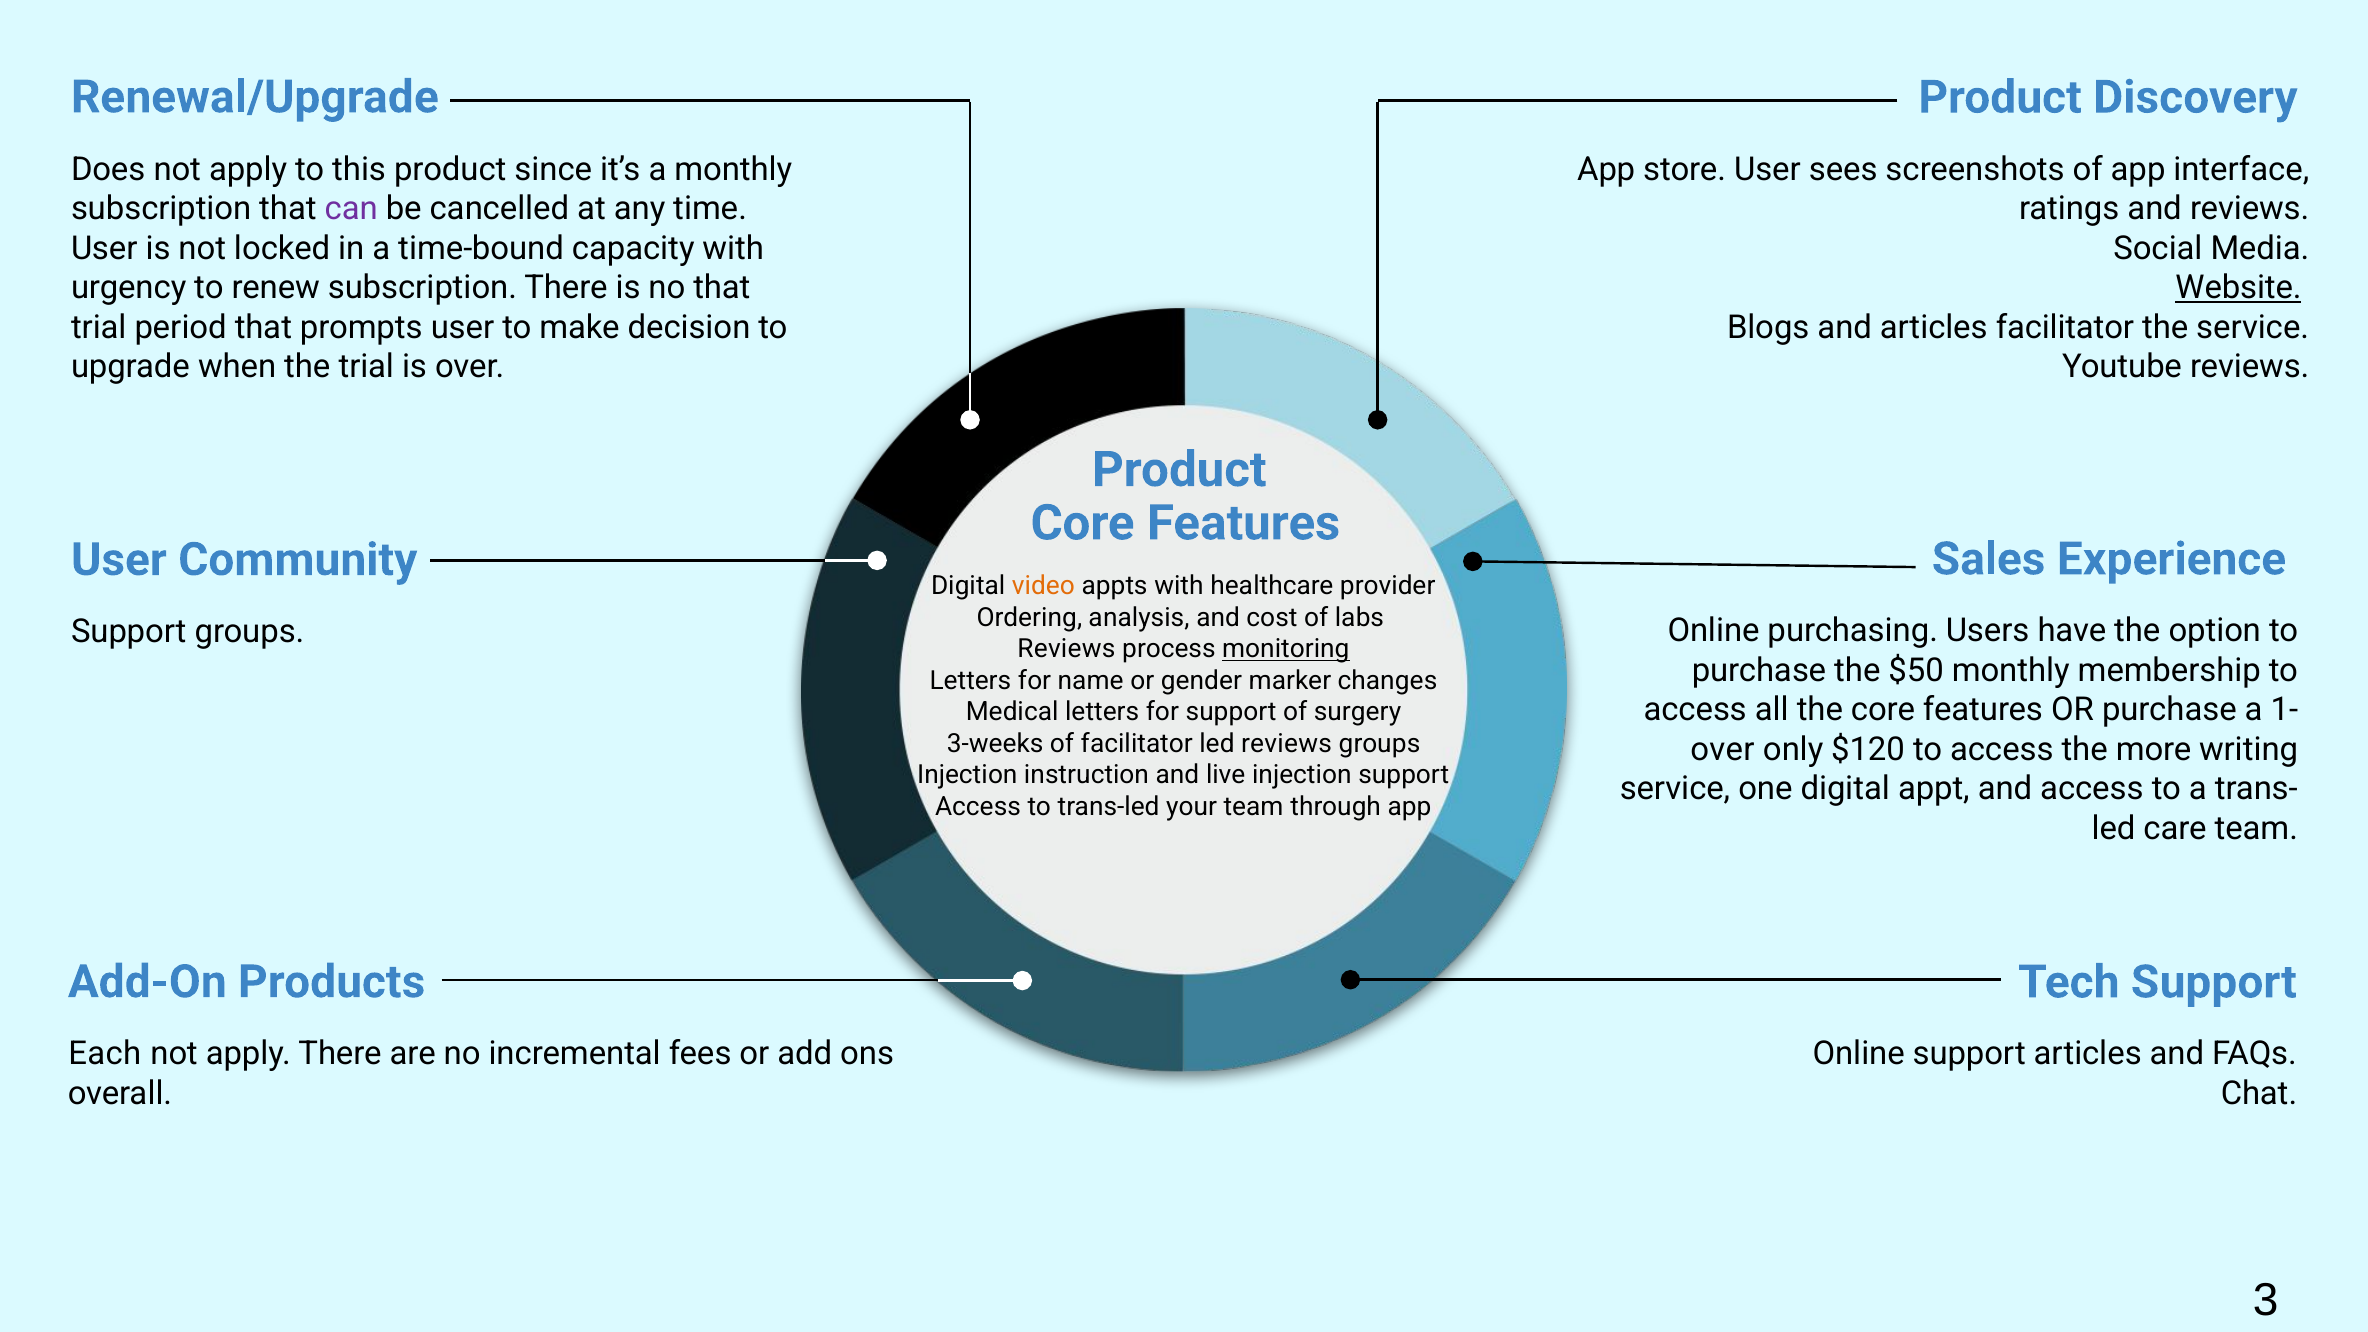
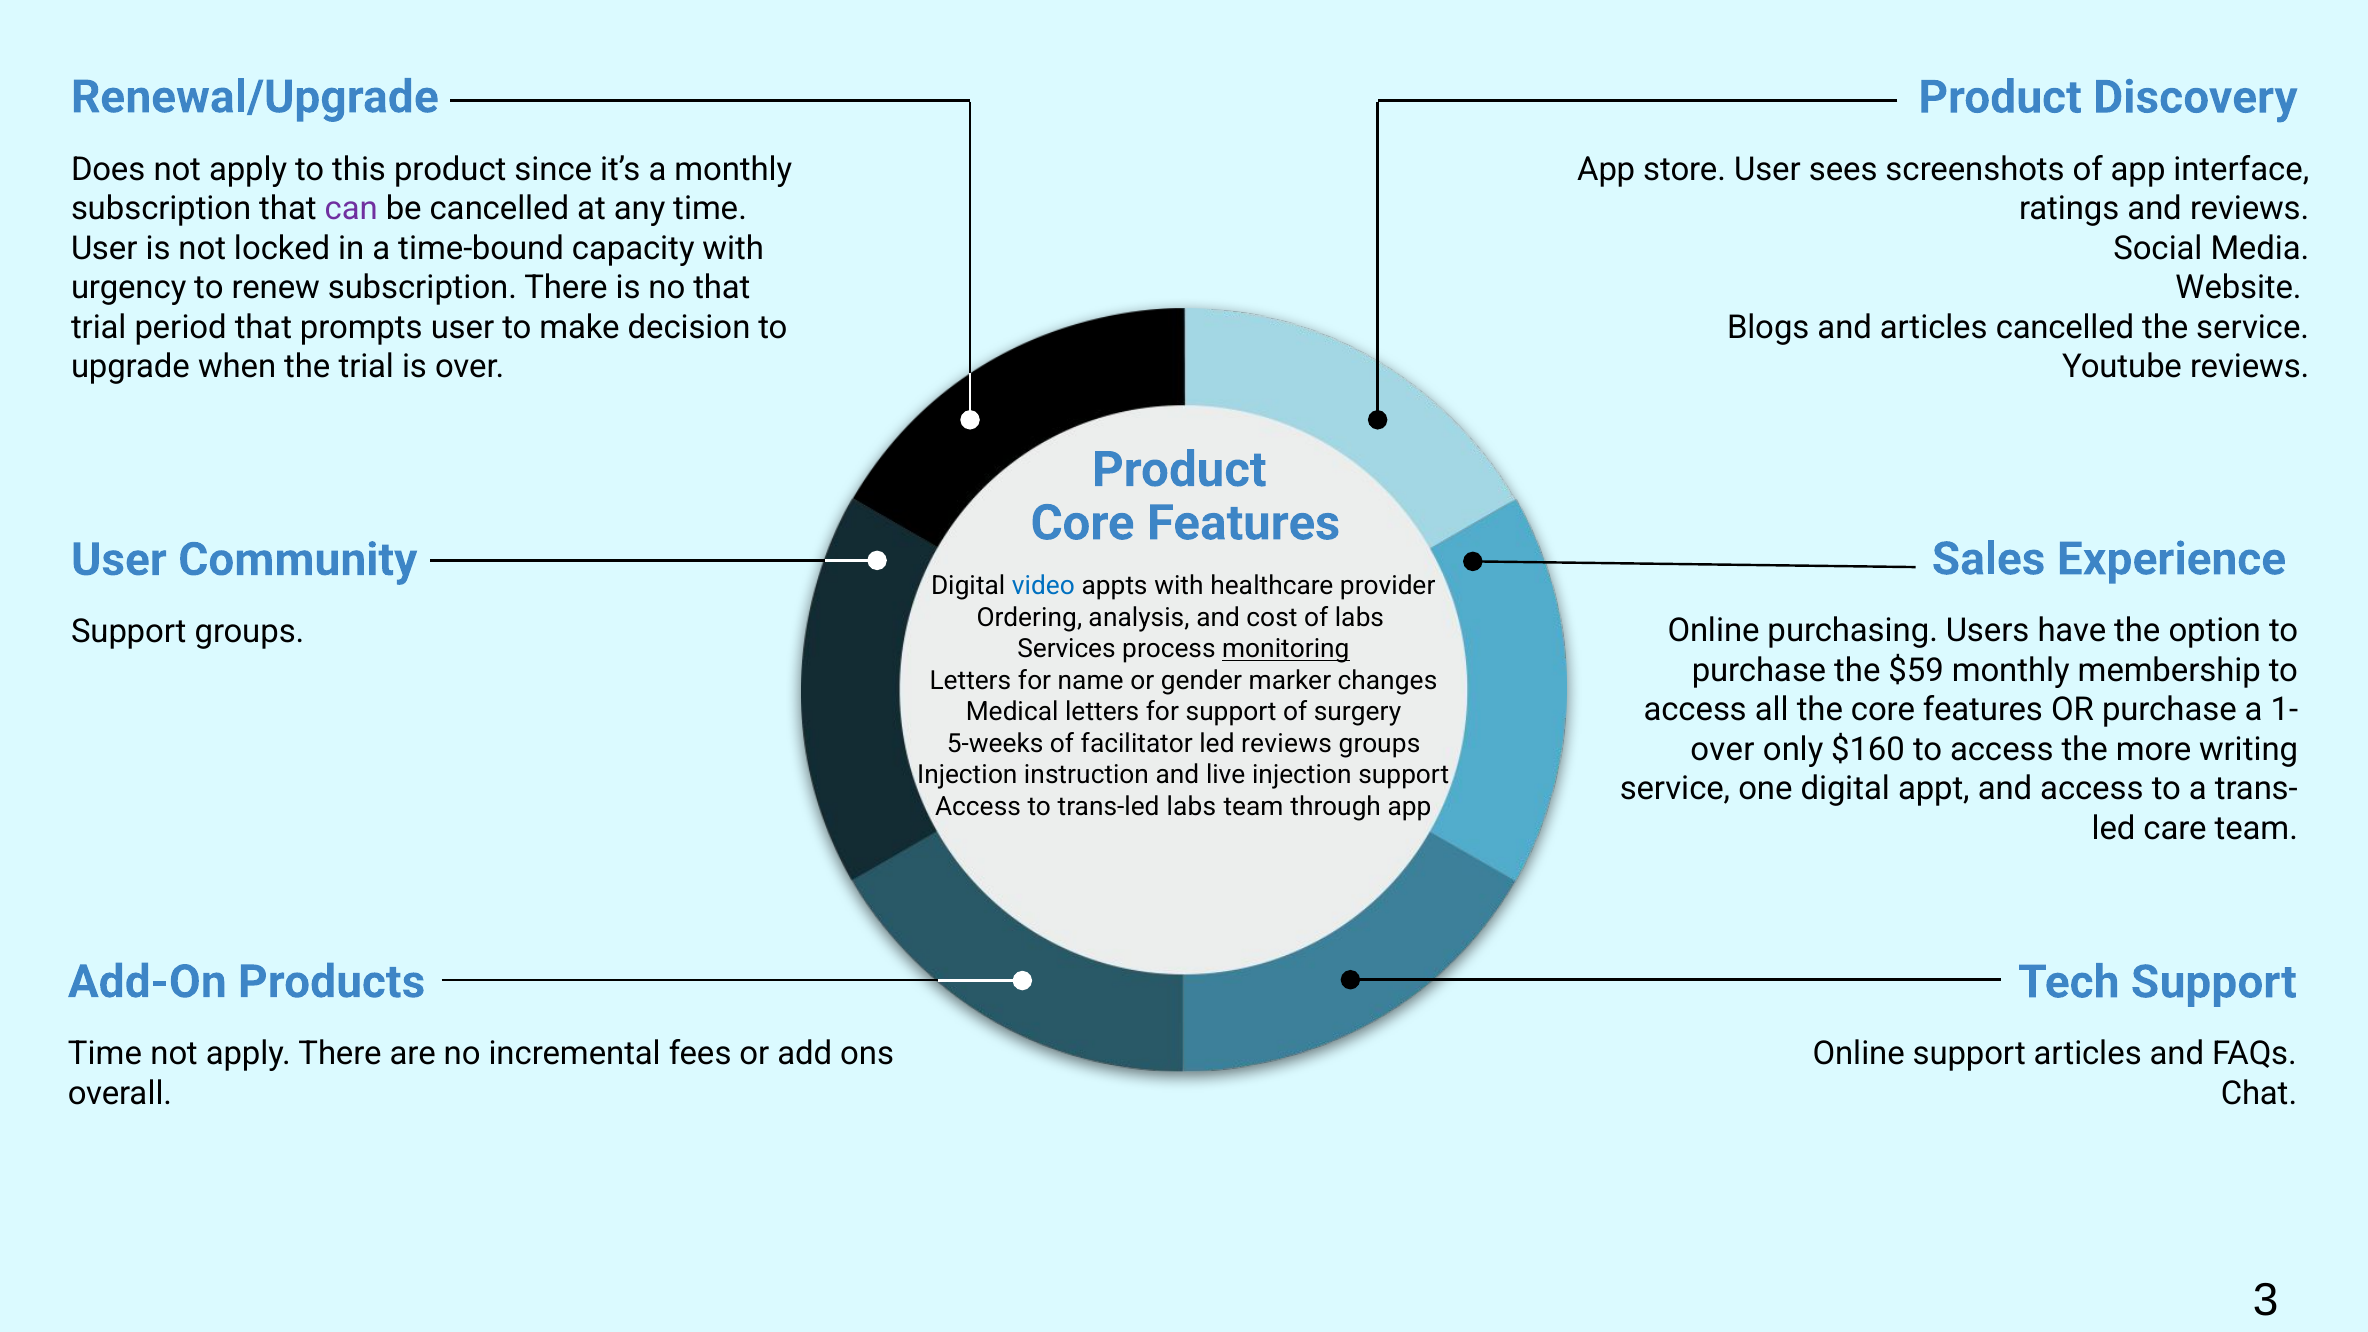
Website underline: present -> none (2238, 288)
articles facilitator: facilitator -> cancelled (2065, 327)
video colour: orange -> blue (1043, 586)
Reviews: Reviews -> Services (1067, 649)
$50: $50 -> $59 (1916, 670)
3-weeks: 3-weeks -> 5-weeks (995, 744)
$120: $120 -> $160 (1868, 750)
trans-led your: your -> labs (1191, 807)
Each: Each -> Time (105, 1054)
